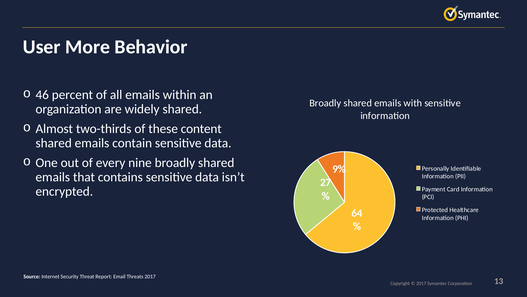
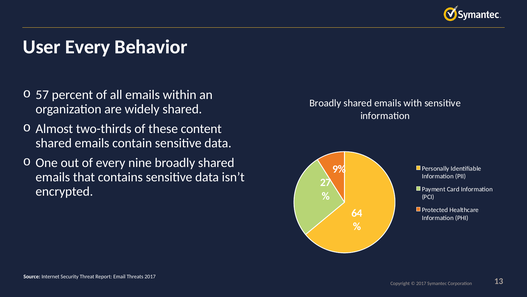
User More: More -> Every (88, 47)
46: 46 -> 57 (42, 95)
